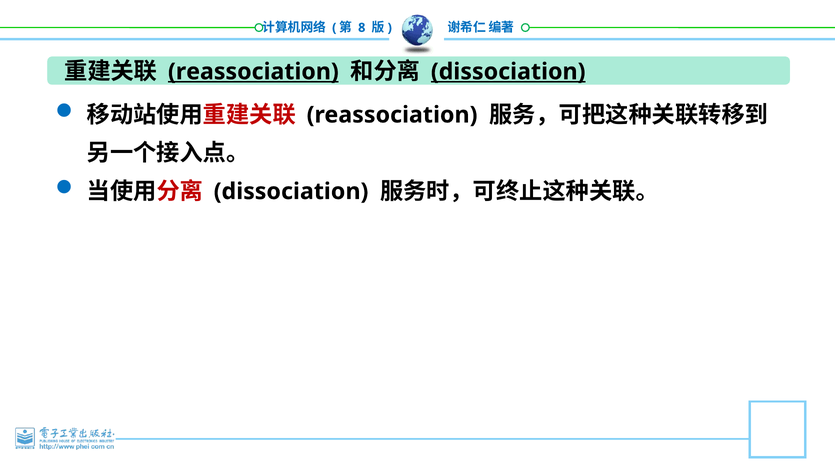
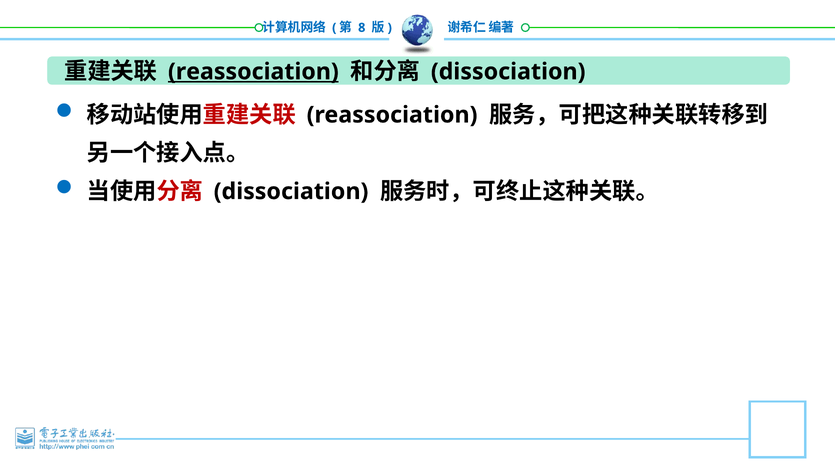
dissociation underline: present -> none (508, 72)
